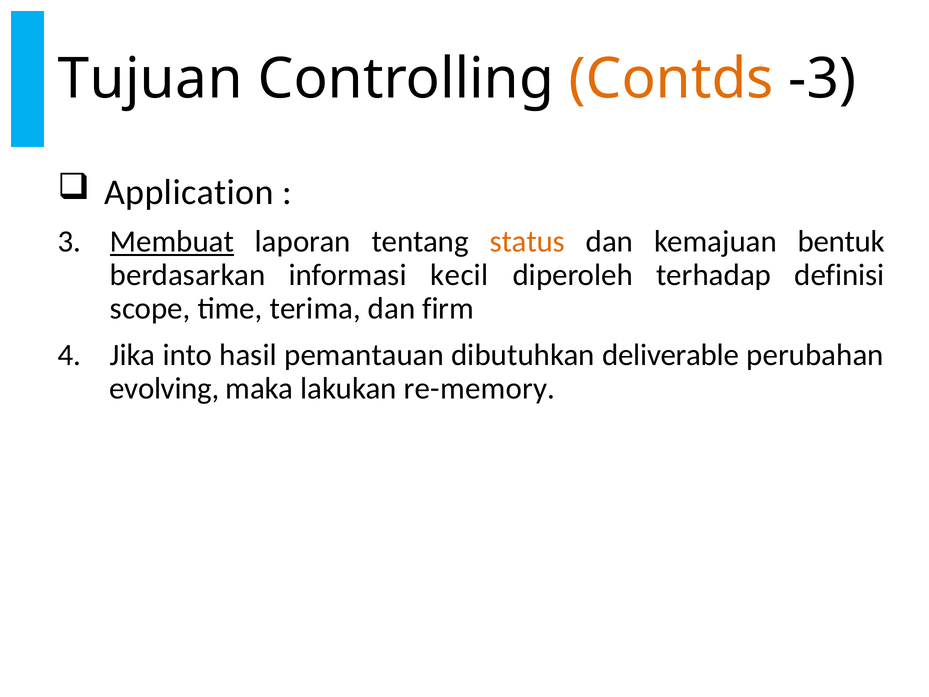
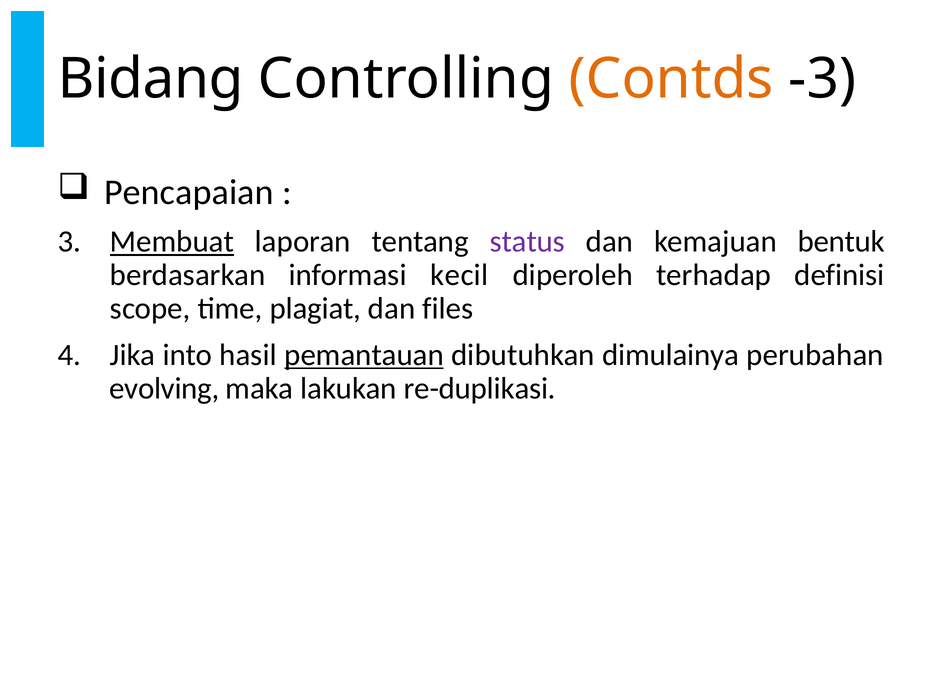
Tujuan: Tujuan -> Bidang (151, 79)
Application: Application -> Pencapaian (189, 192)
status colour: orange -> purple (527, 242)
terima: terima -> plagiat (315, 308)
firm: firm -> files (448, 308)
pemantauan underline: none -> present (364, 355)
deliverable: deliverable -> dimulainya (671, 355)
re-memory: re-memory -> re-duplikasi (480, 388)
